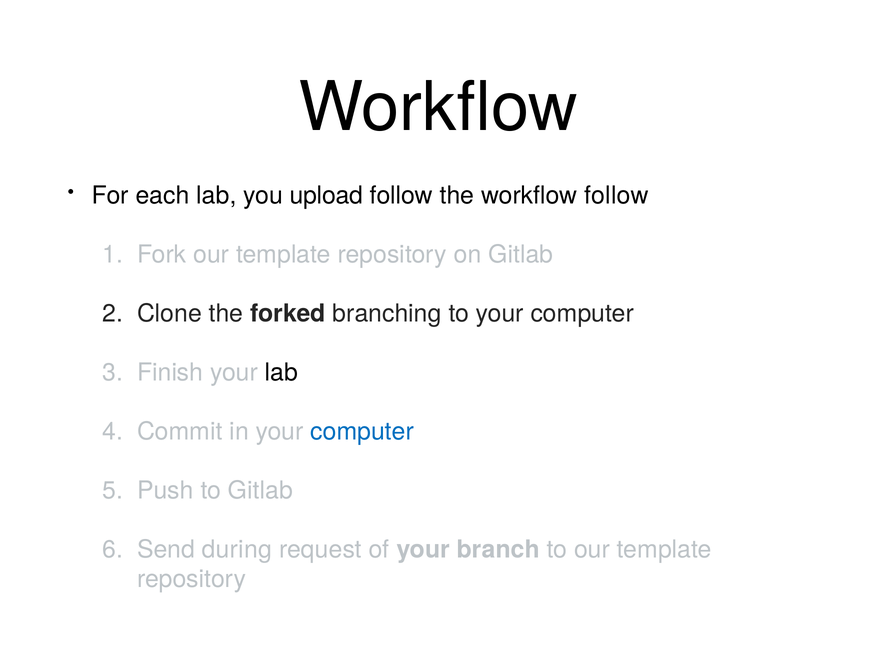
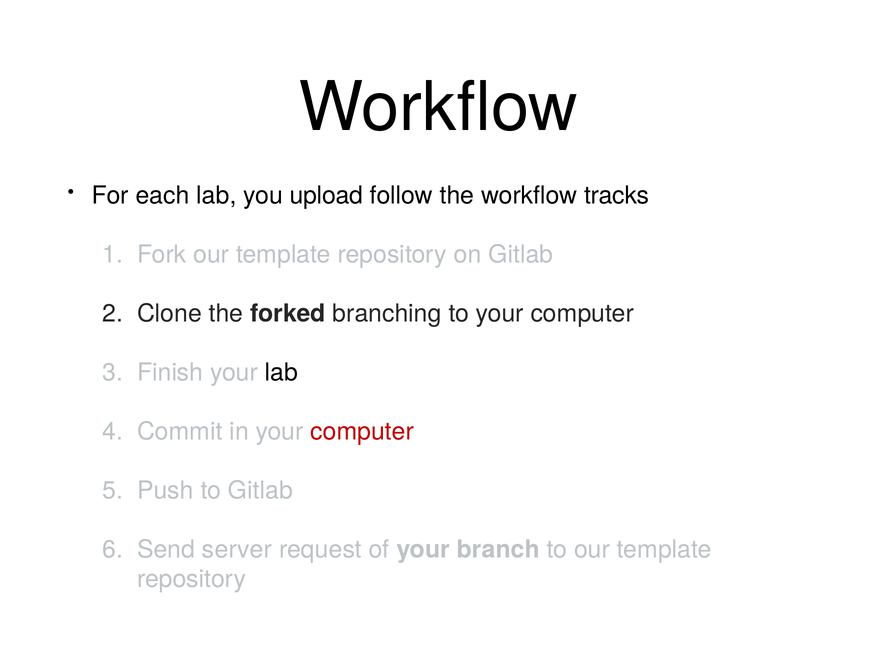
workflow follow: follow -> tracks (617, 196)
computer colour: blue -> red (362, 431)
during: during -> server (237, 549)
